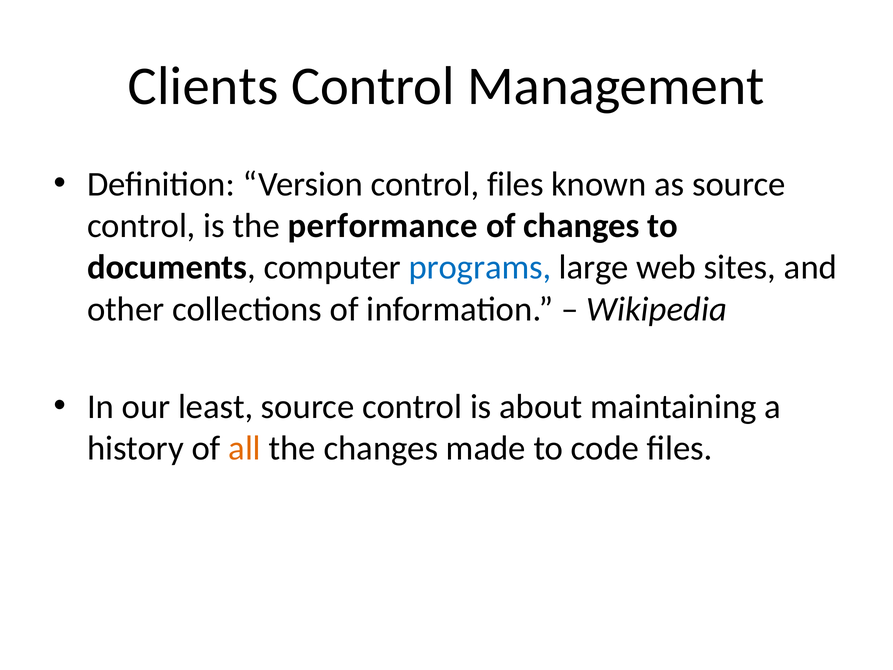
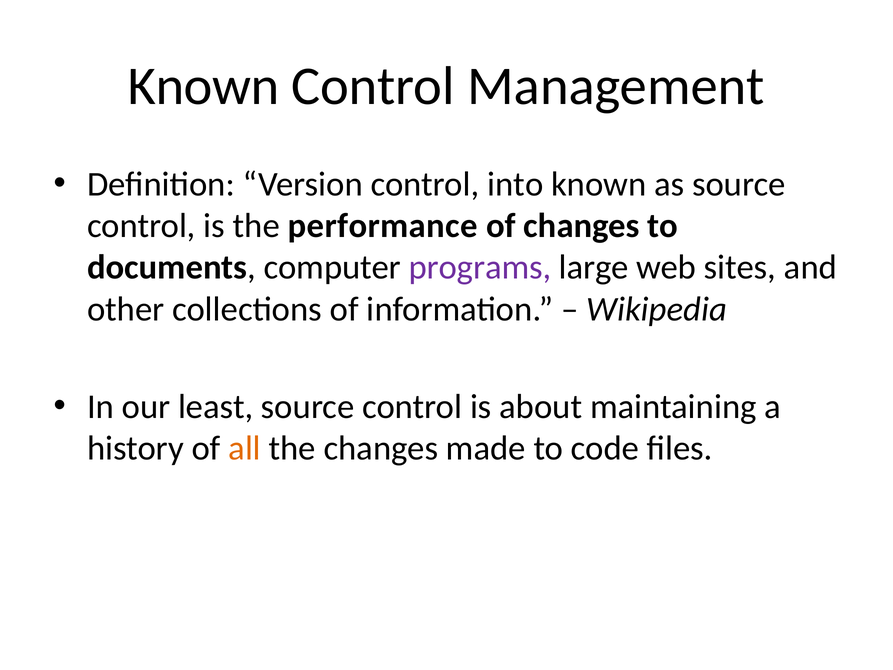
Clients: Clients -> Known (204, 86)
control files: files -> into (515, 184)
programs colour: blue -> purple (480, 267)
